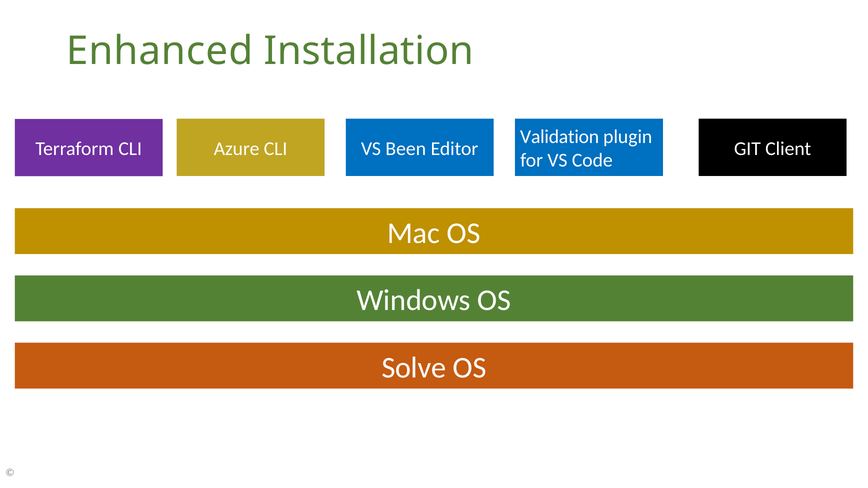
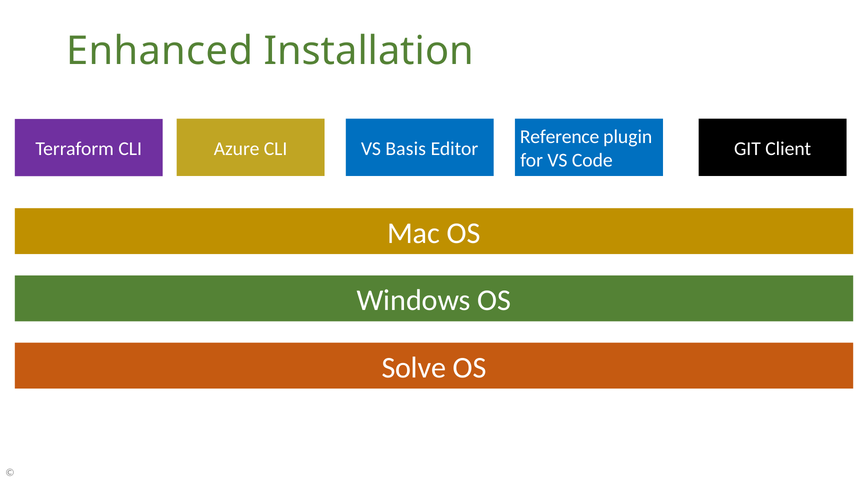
Validation: Validation -> Reference (560, 137)
Been: Been -> Basis (406, 149)
